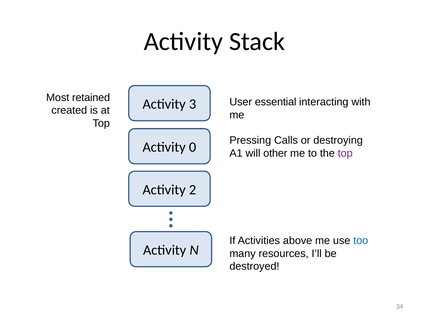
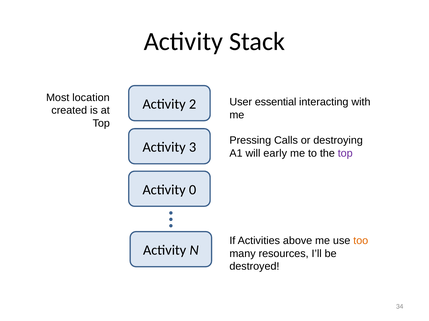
retained: retained -> location (91, 98)
3: 3 -> 2 (193, 104)
0: 0 -> 3 (193, 148)
other: other -> early (275, 154)
2: 2 -> 0 (193, 190)
too colour: blue -> orange (361, 241)
